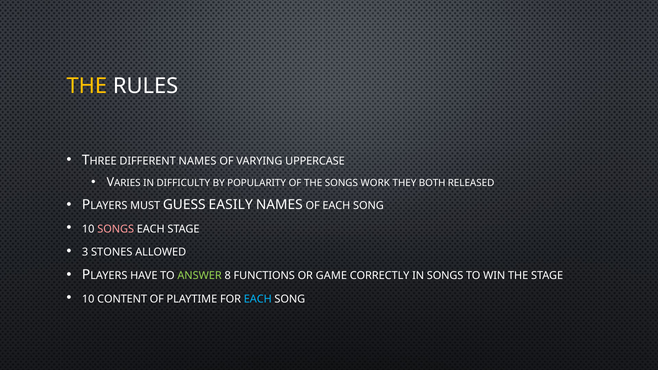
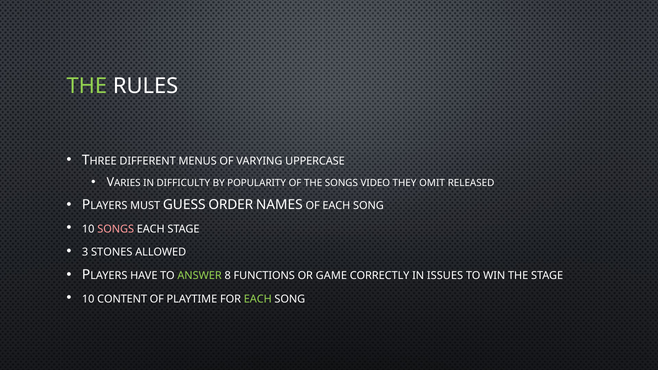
THE colour: yellow -> light green (87, 86)
DIFFERENT NAMES: NAMES -> MENUS (198, 161)
WORK: WORK -> VIDEO (375, 183)
BOTH: BOTH -> OMIT (432, 183)
EASILY: EASILY -> ORDER (231, 205)
IN SONGS: SONGS -> ISSUES (445, 276)
EACH colour: light blue -> light green (258, 299)
